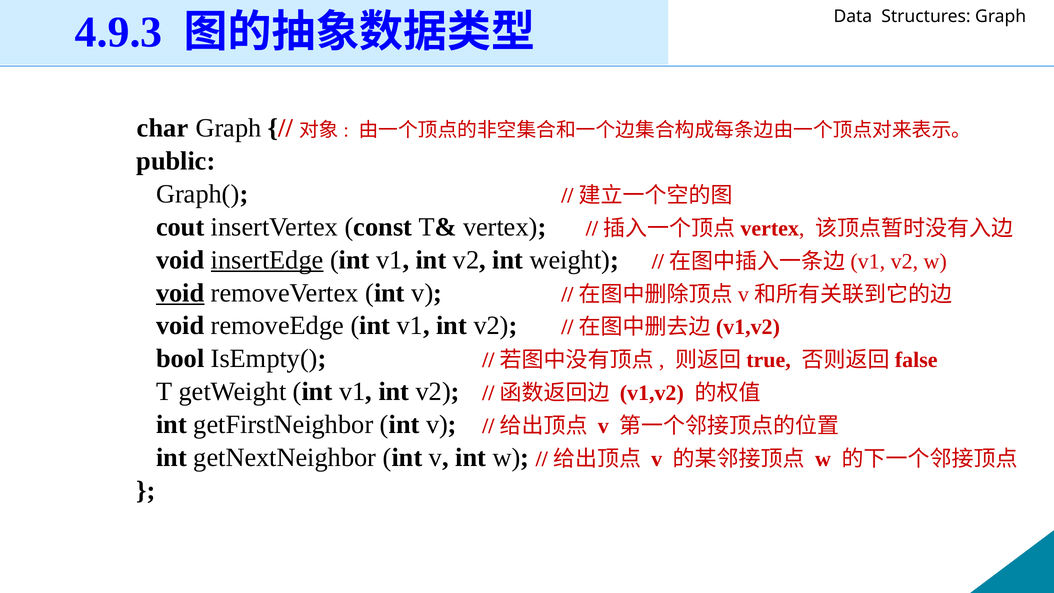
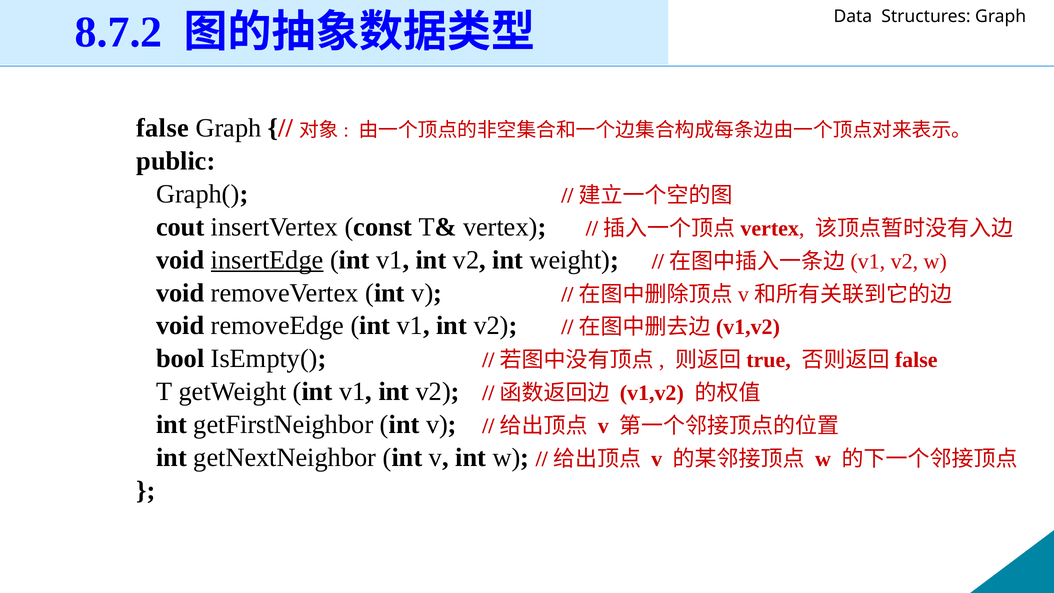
4.9.3: 4.9.3 -> 8.7.2 (119, 32)
char: char -> false (163, 128)
void underline: present -> none (180, 293)
